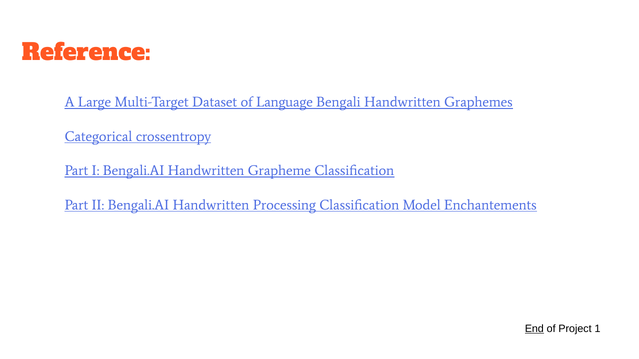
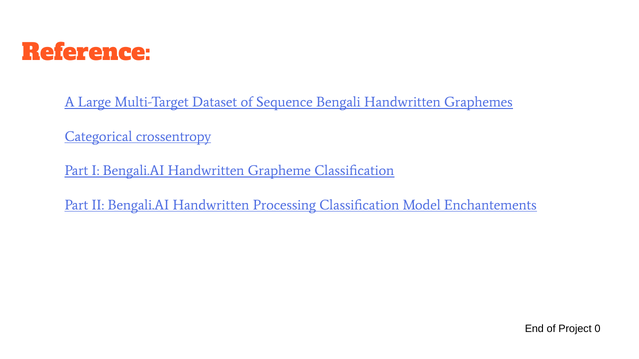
Language: Language -> Sequence (284, 102)
End underline: present -> none (534, 329)
1: 1 -> 0 (597, 329)
